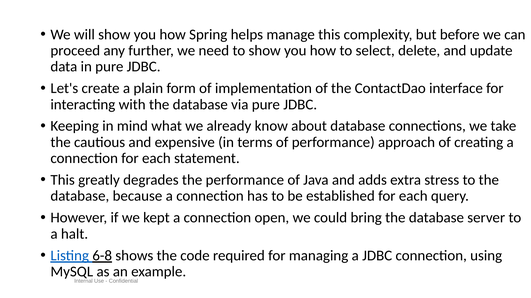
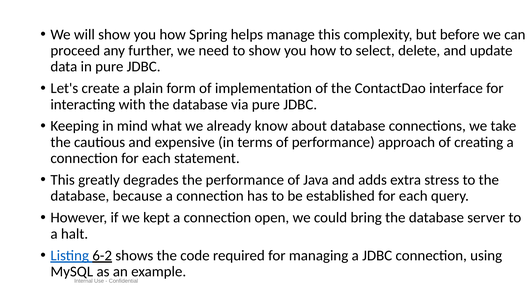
6-8: 6-8 -> 6-2 (102, 256)
